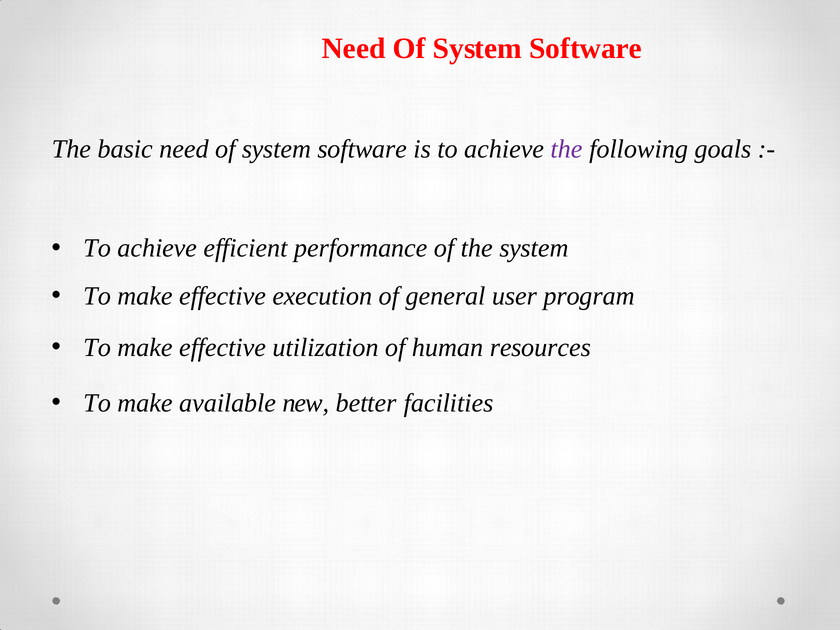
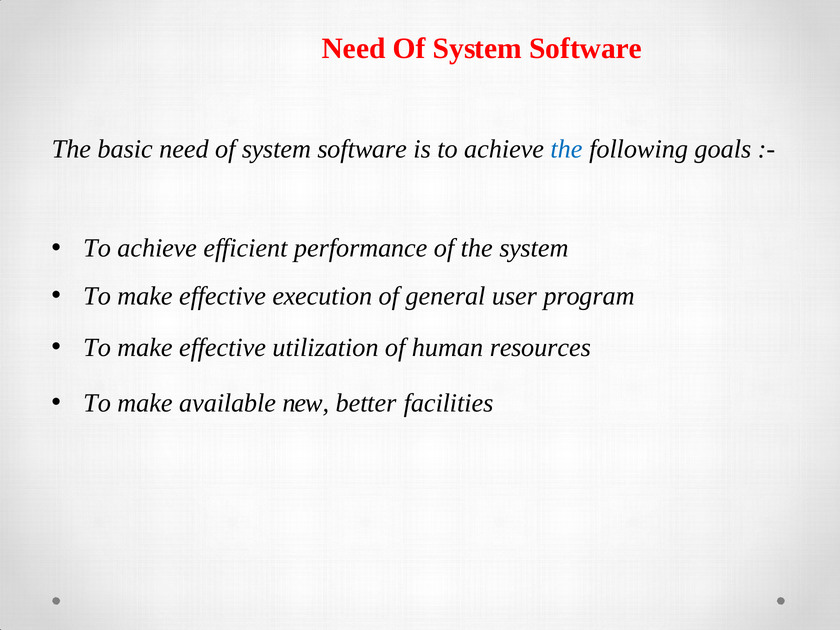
the colour: purple -> blue (566, 149)
